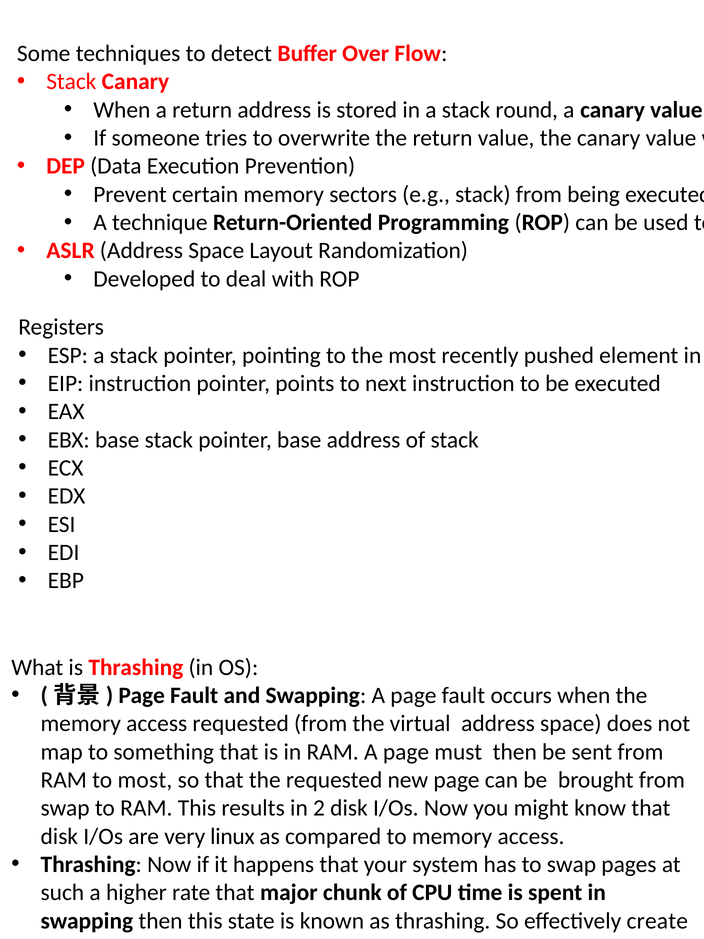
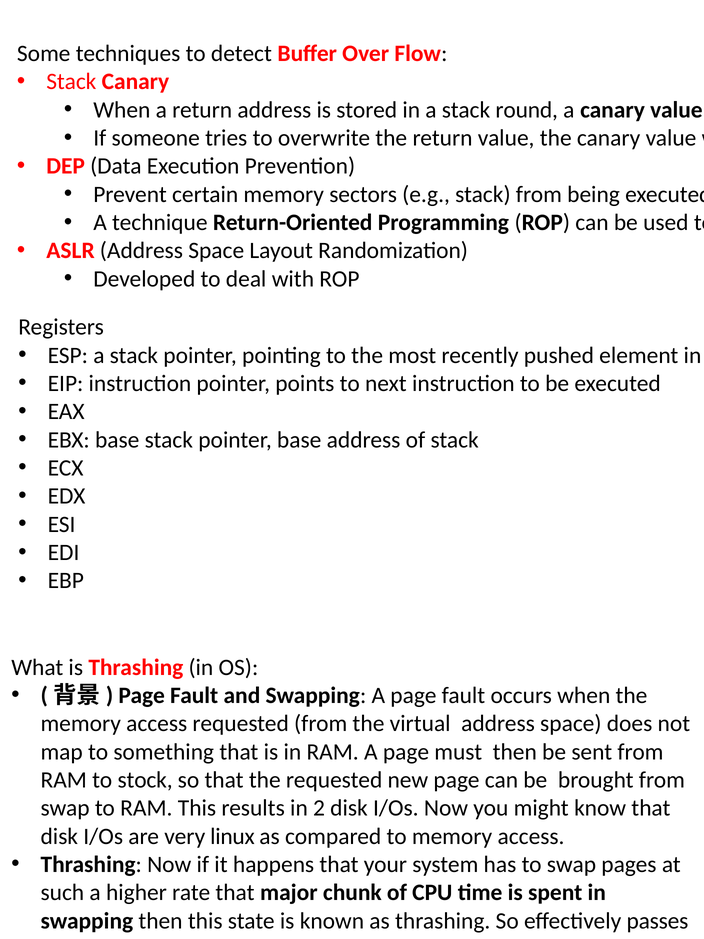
to most: most -> stock (145, 780)
create: create -> passes (657, 921)
